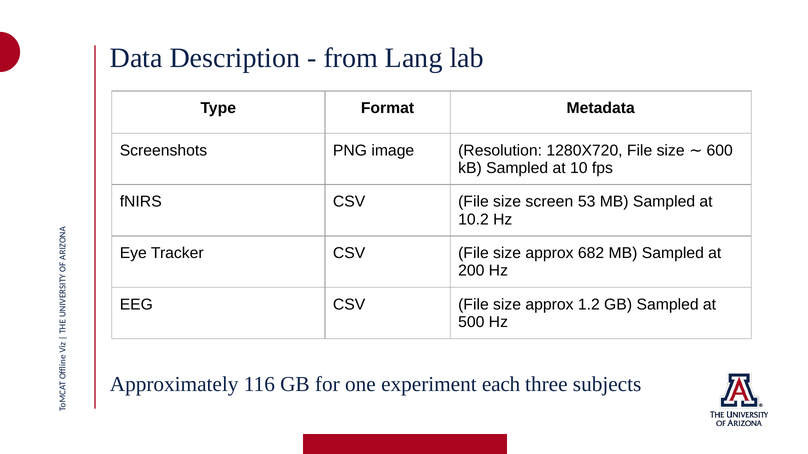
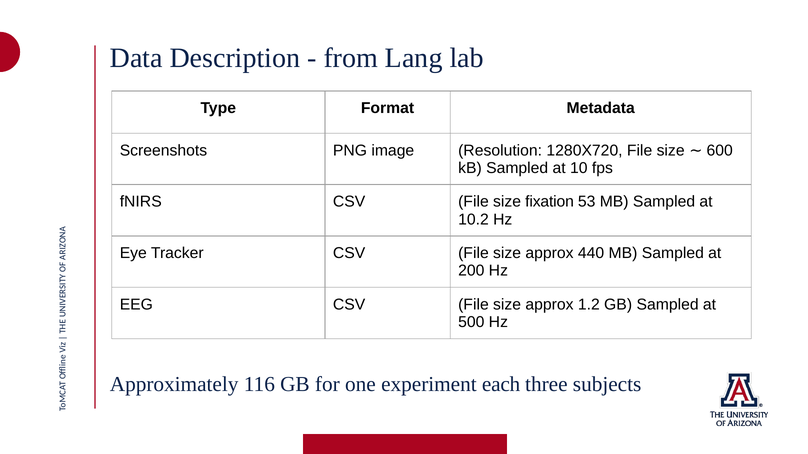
screen: screen -> fixation (550, 202)
682: 682 -> 440 (591, 253)
